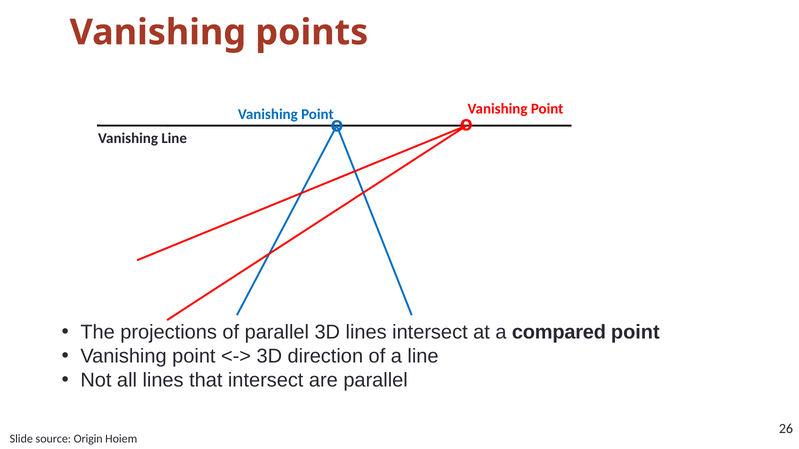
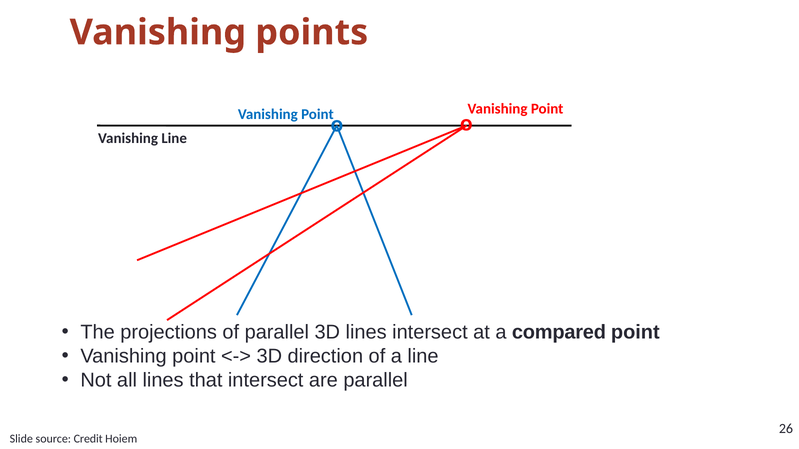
Origin: Origin -> Credit (88, 439)
